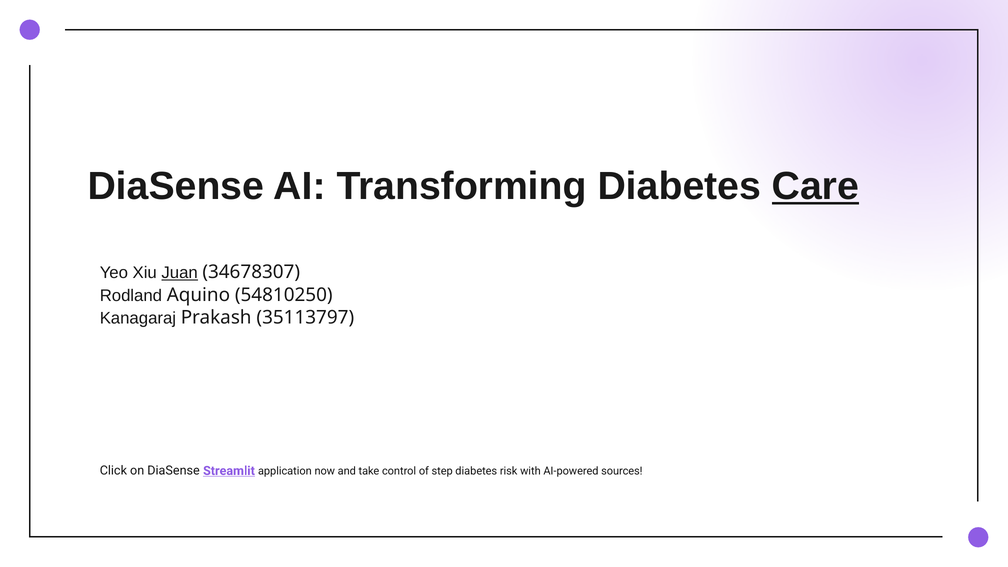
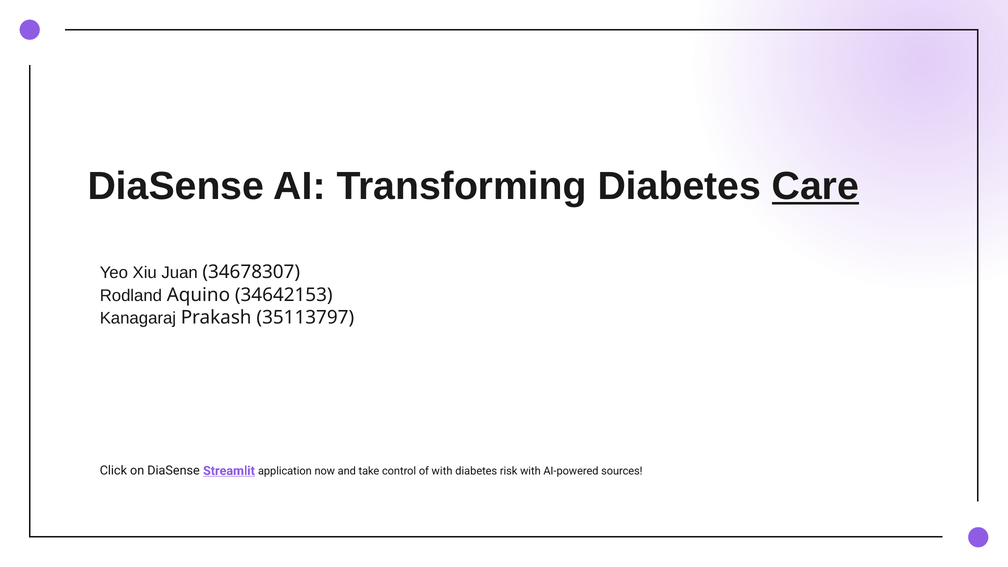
Juan underline: present -> none (180, 273)
54810250: 54810250 -> 34642153 (284, 295)
of step: step -> with (442, 471)
